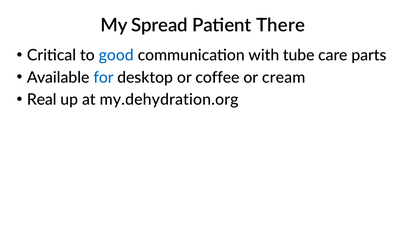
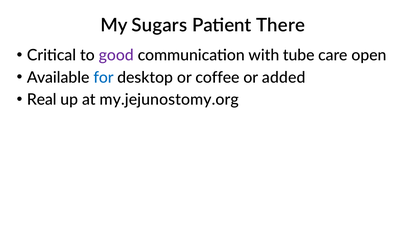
Spread: Spread -> Sugars (159, 25)
good colour: blue -> purple (116, 55)
parts: parts -> open (369, 55)
cream: cream -> added (284, 78)
my.dehydration.org: my.dehydration.org -> my.jejunostomy.org (169, 100)
